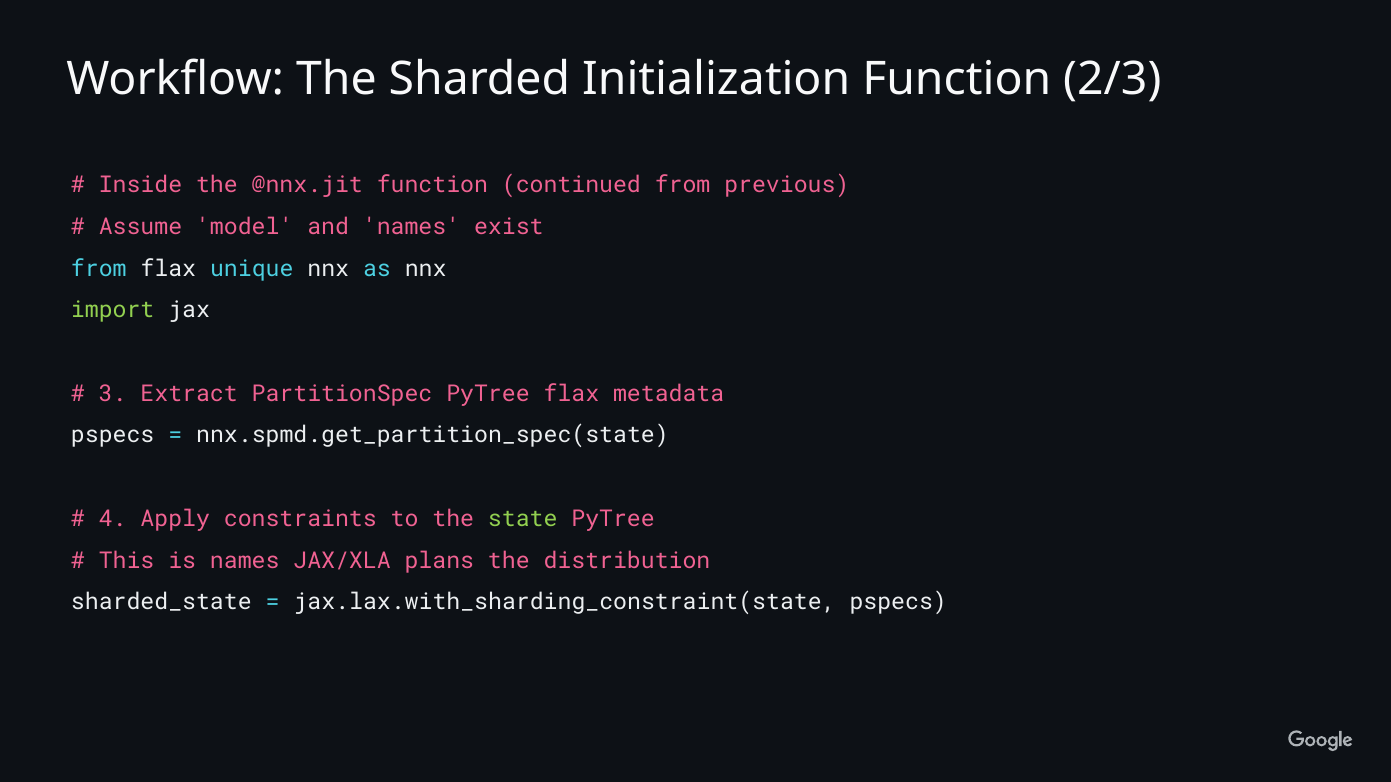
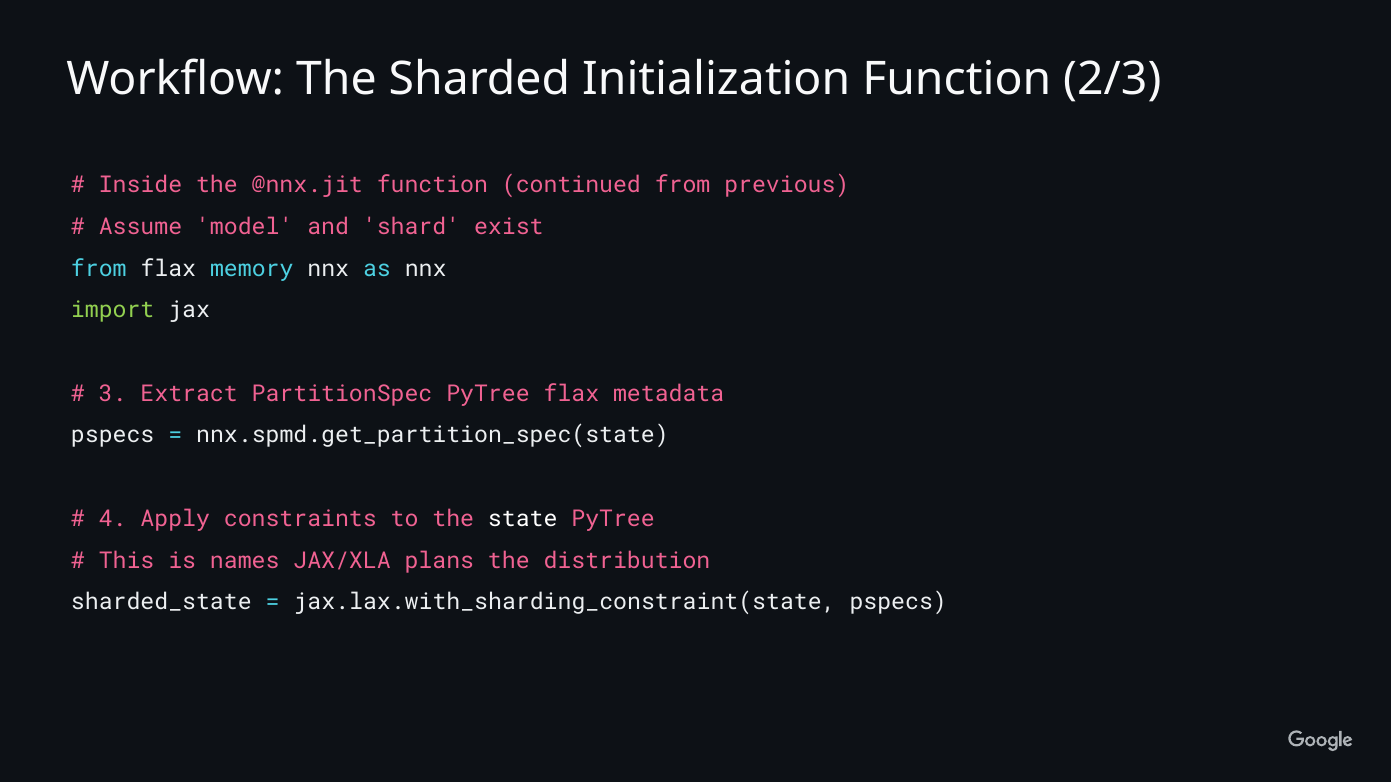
and names: names -> shard (412, 227)
unique: unique -> memory (252, 269)
state colour: light green -> white (523, 519)
